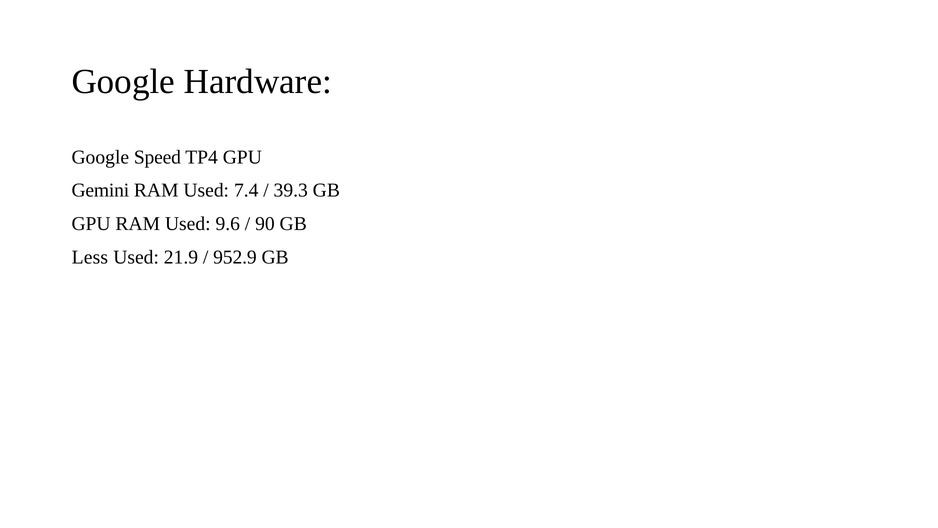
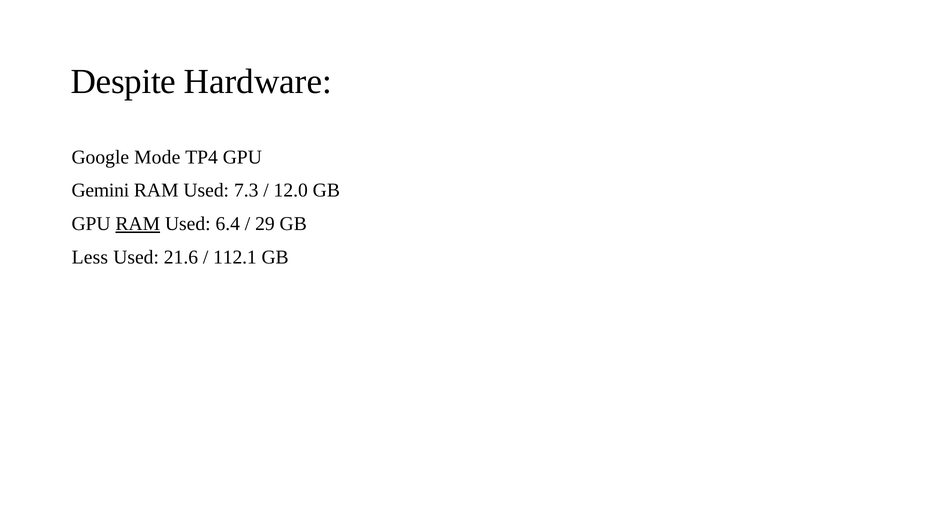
Google: Google -> Despite (123, 82)
Speed: Speed -> Mode (157, 157)
7.4: 7.4 -> 7.3 (246, 190)
39.3: 39.3 -> 12.0 (291, 190)
RAM underline: none -> present (138, 224)
9.6: 9.6 -> 6.4 (228, 224)
90: 90 -> 29 (265, 224)
21.9: 21.9 -> 21.6 (181, 257)
952.9: 952.9 -> 112.1 (235, 257)
